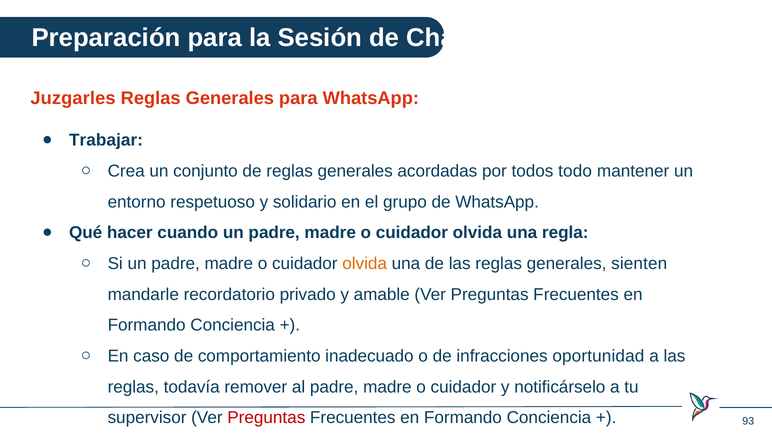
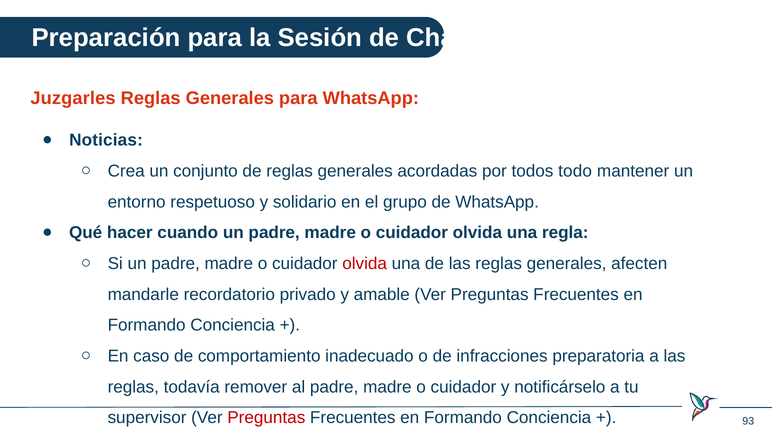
Trabajar: Trabajar -> Noticias (106, 140)
olvida colour: orange -> red (365, 264)
sienten: sienten -> afecten (639, 264)
oportunidad: oportunidad -> preparatoria (598, 356)
